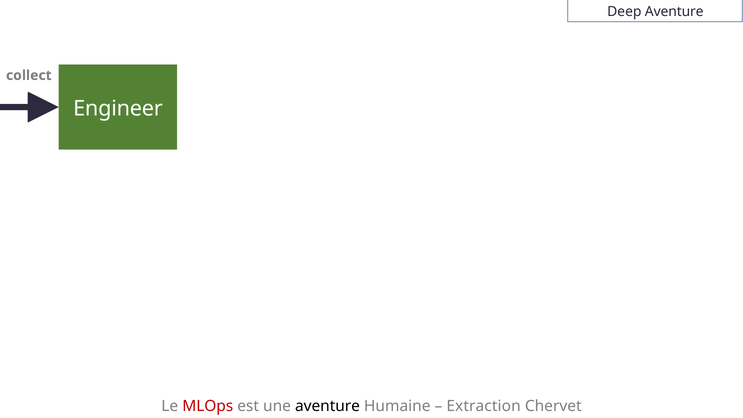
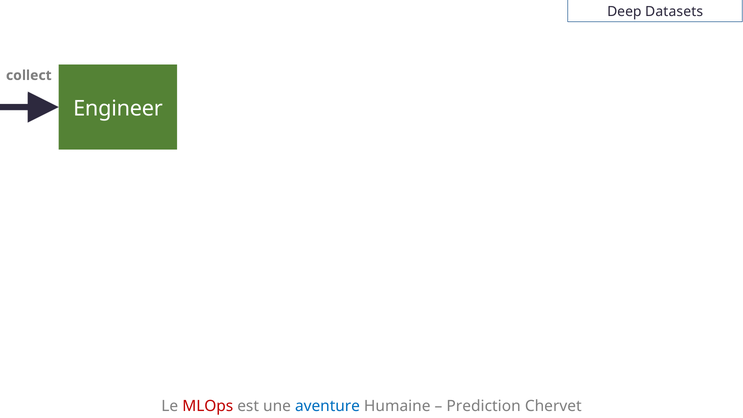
Deep Aventure: Aventure -> Datasets (674, 12)
aventure colour: black -> blue (328, 406)
Extraction: Extraction -> Prediction (484, 406)
